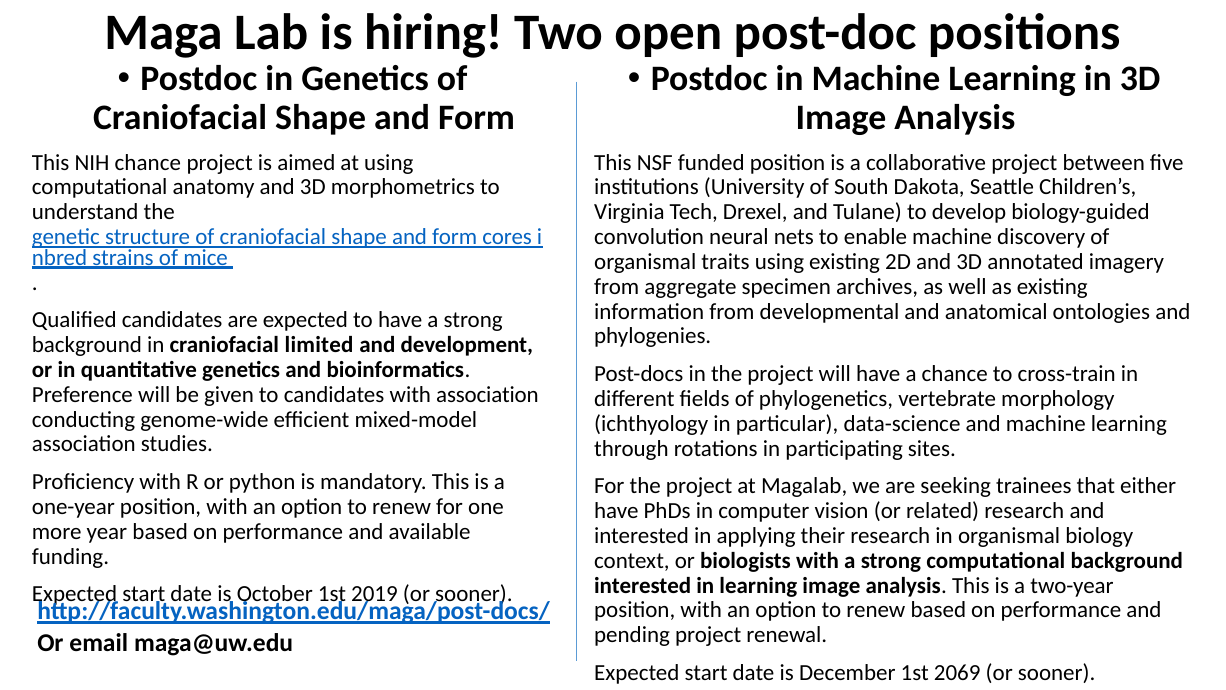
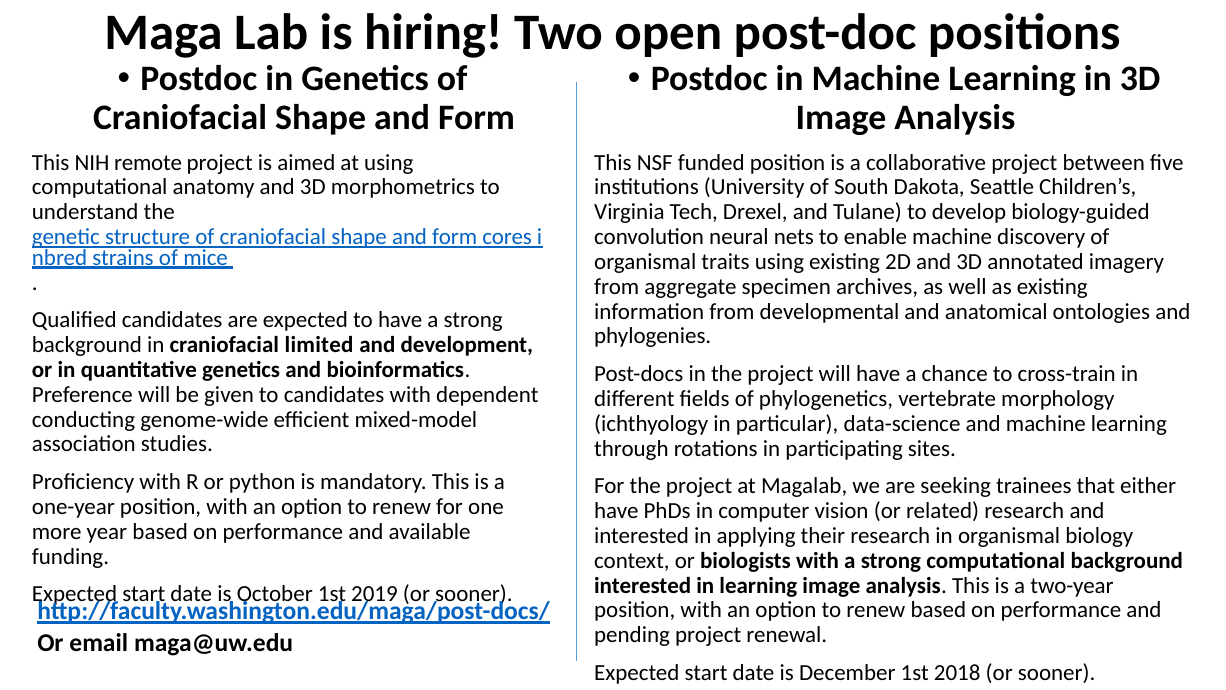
NIH chance: chance -> remote (148, 162)
with association: association -> dependent (487, 394)
2069: 2069 -> 2018 (957, 673)
